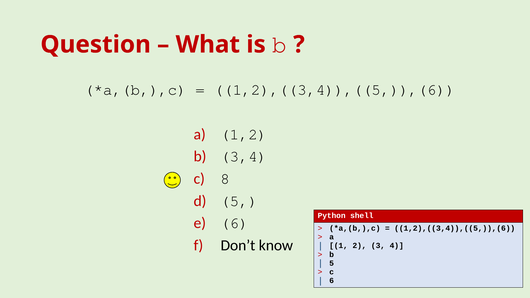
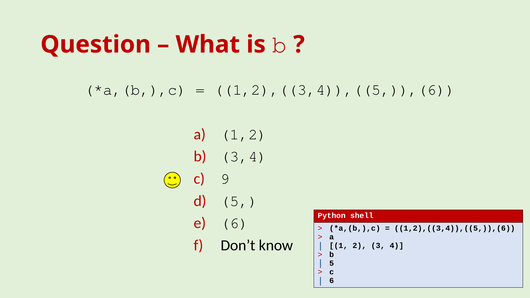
8: 8 -> 9 (225, 179)
